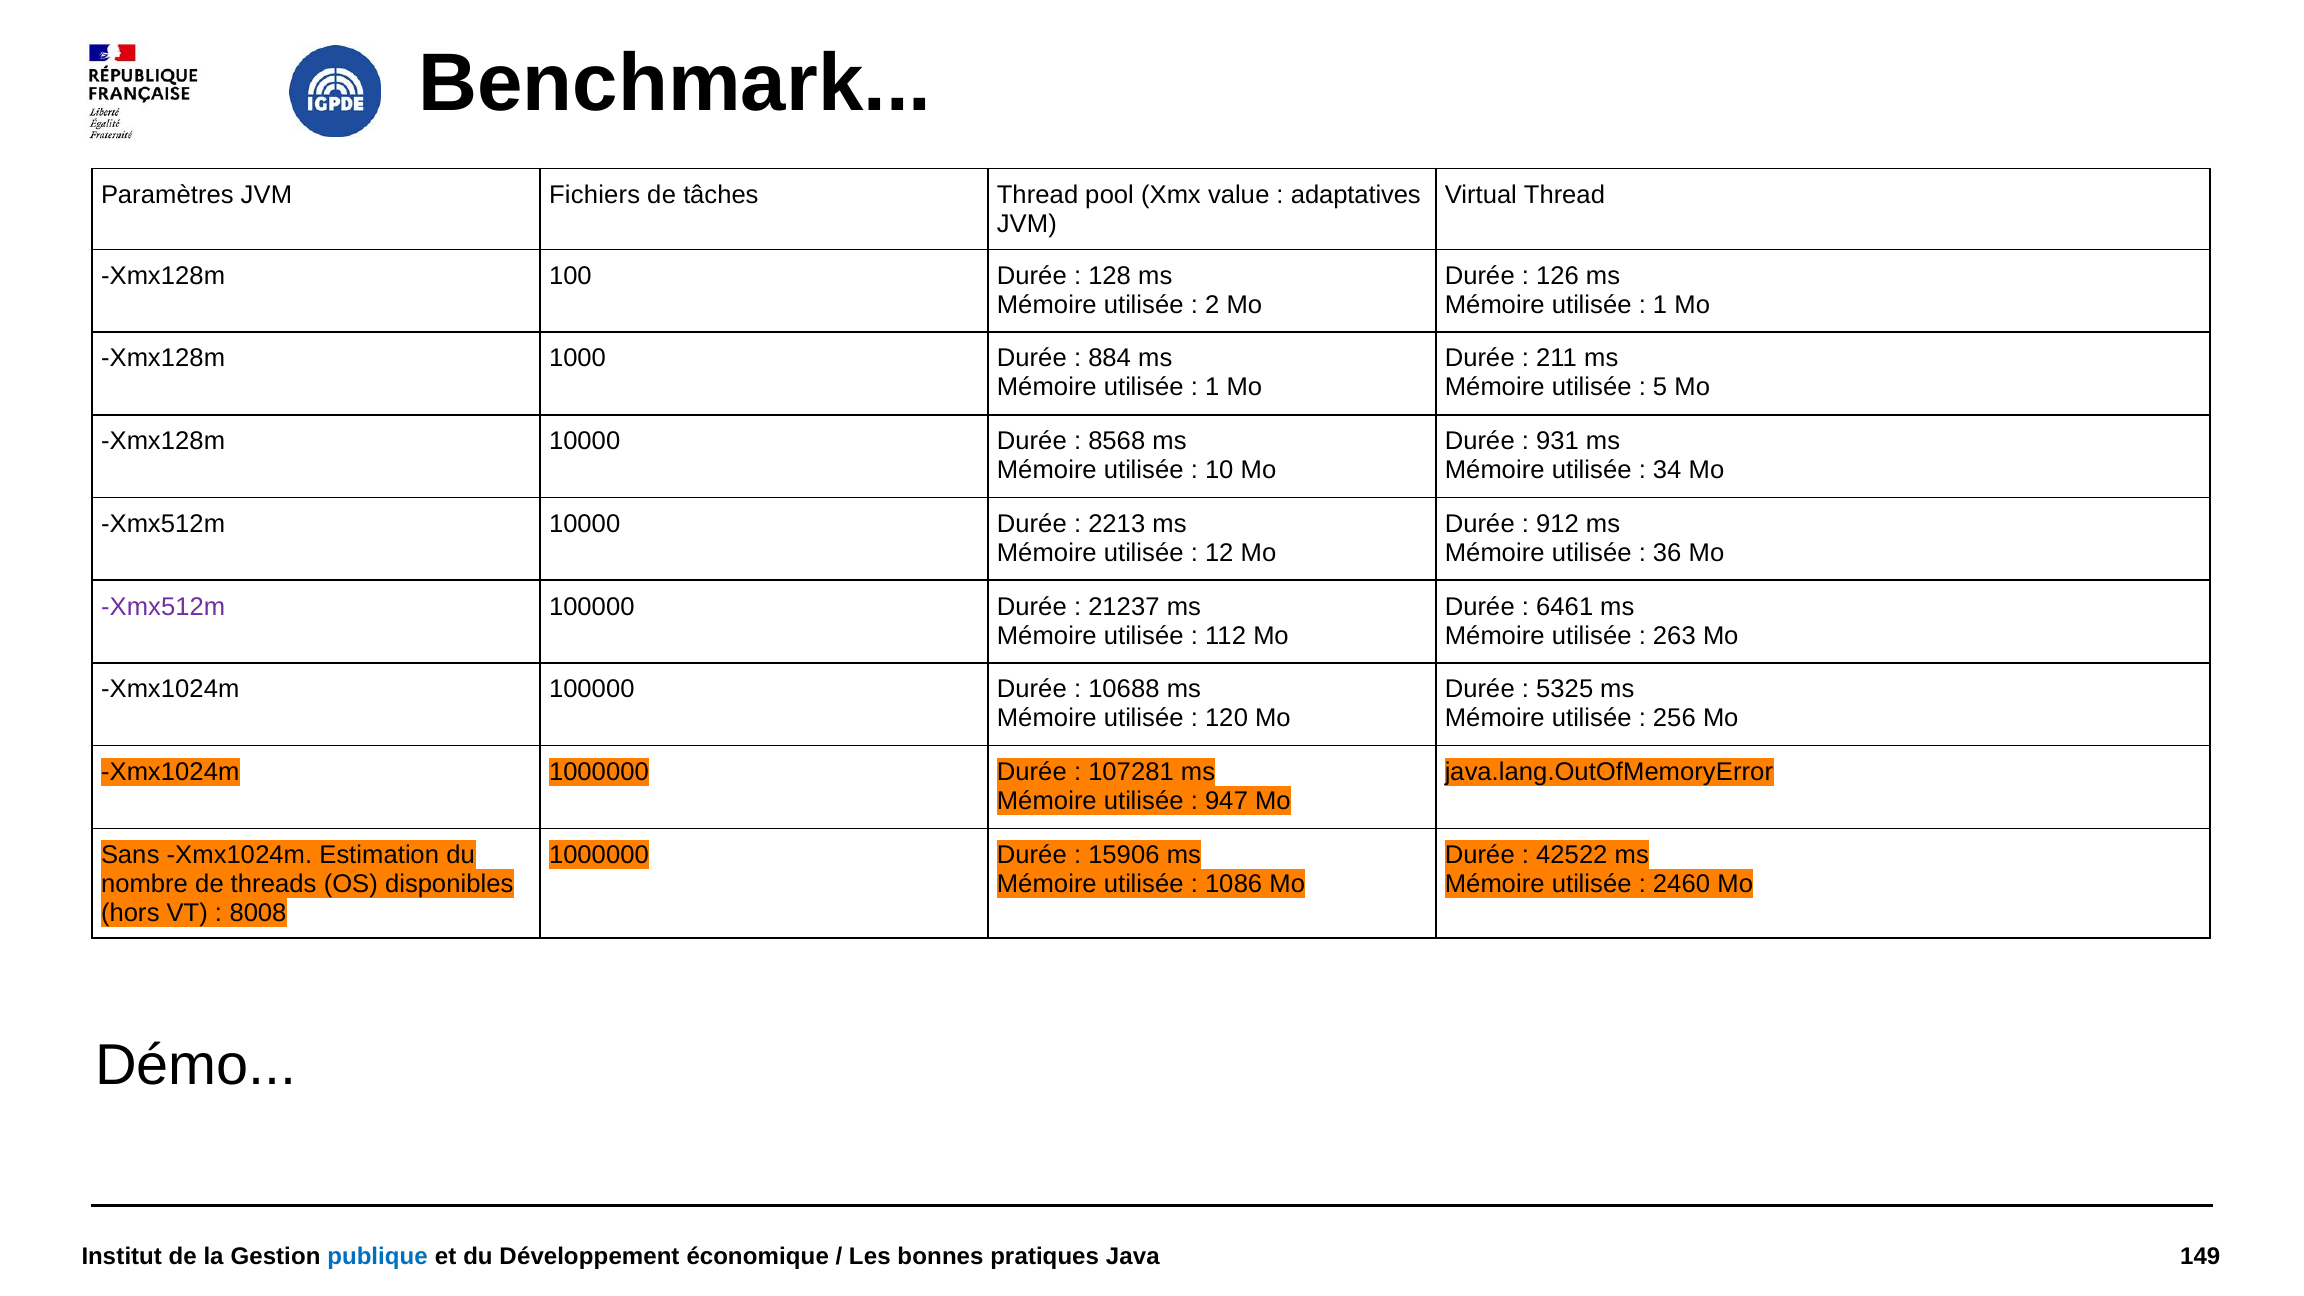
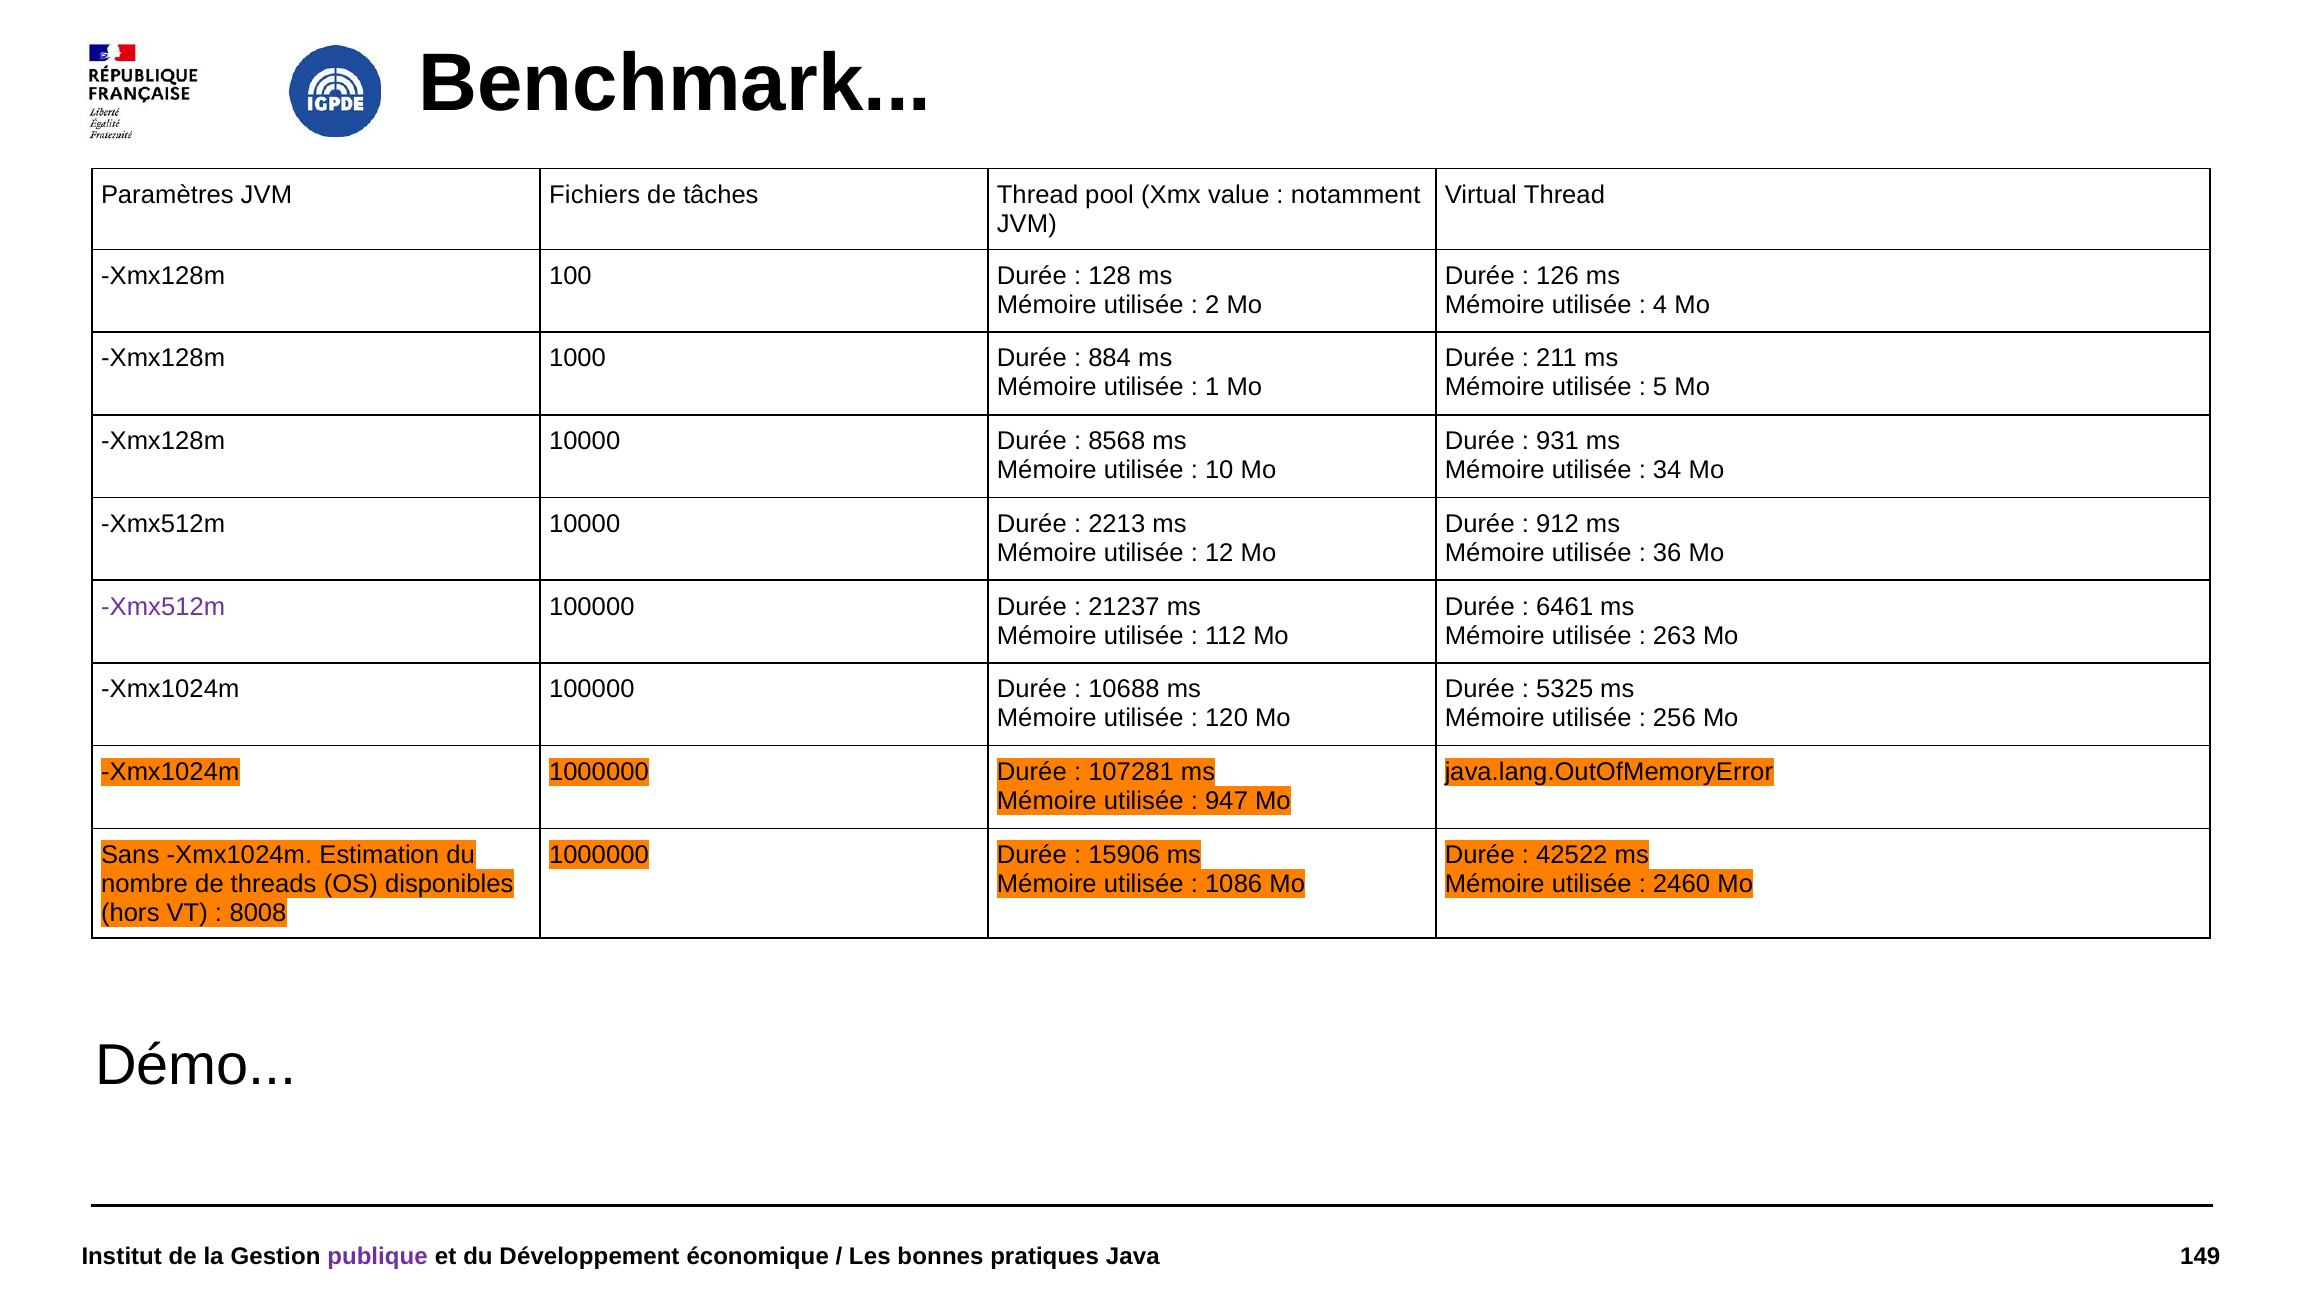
adaptatives: adaptatives -> notamment (1356, 195)
1: 1 -> 4 (1660, 305)
publique colour: blue -> purple (378, 1256)
